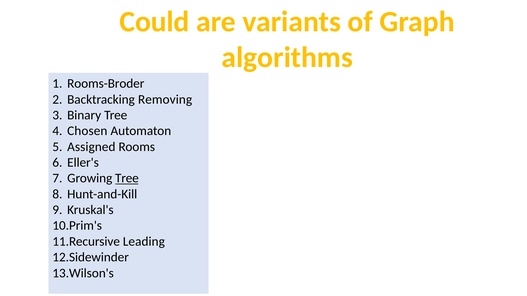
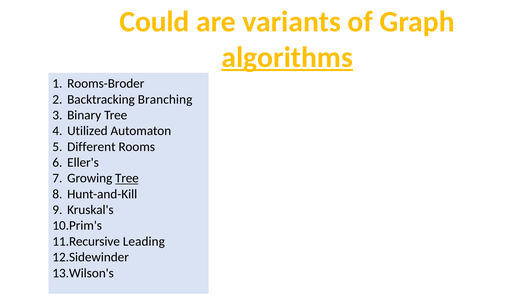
algorithms underline: none -> present (287, 57)
Removing: Removing -> Branching (165, 100)
Chosen: Chosen -> Utilized (87, 131)
Assigned: Assigned -> Different (91, 147)
